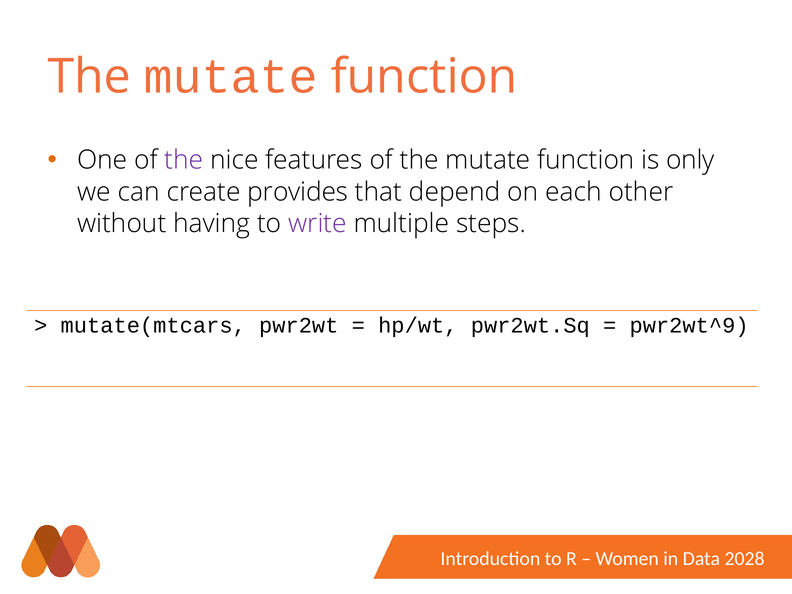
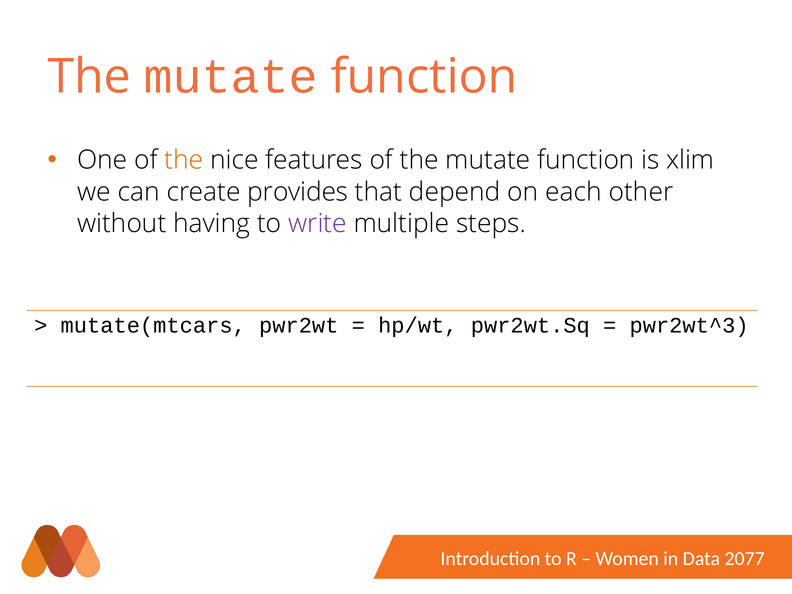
the colour: purple -> orange (184, 160)
only: only -> xlim (690, 160)
pwr2wt^9: pwr2wt^9 -> pwr2wt^3 (689, 325)
2028: 2028 -> 2077 (745, 559)
